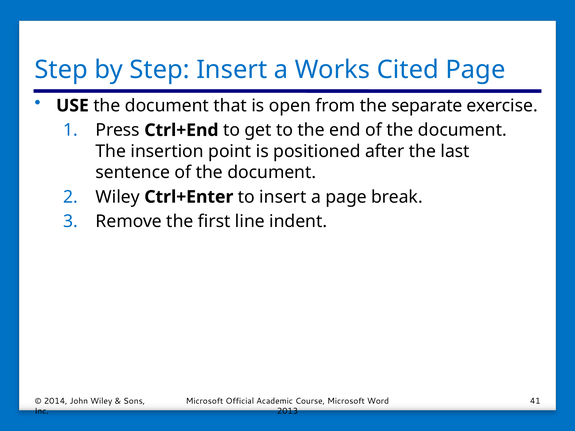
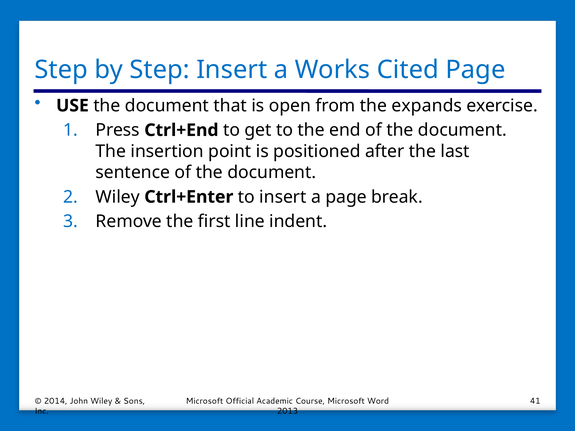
separate: separate -> expands (427, 106)
